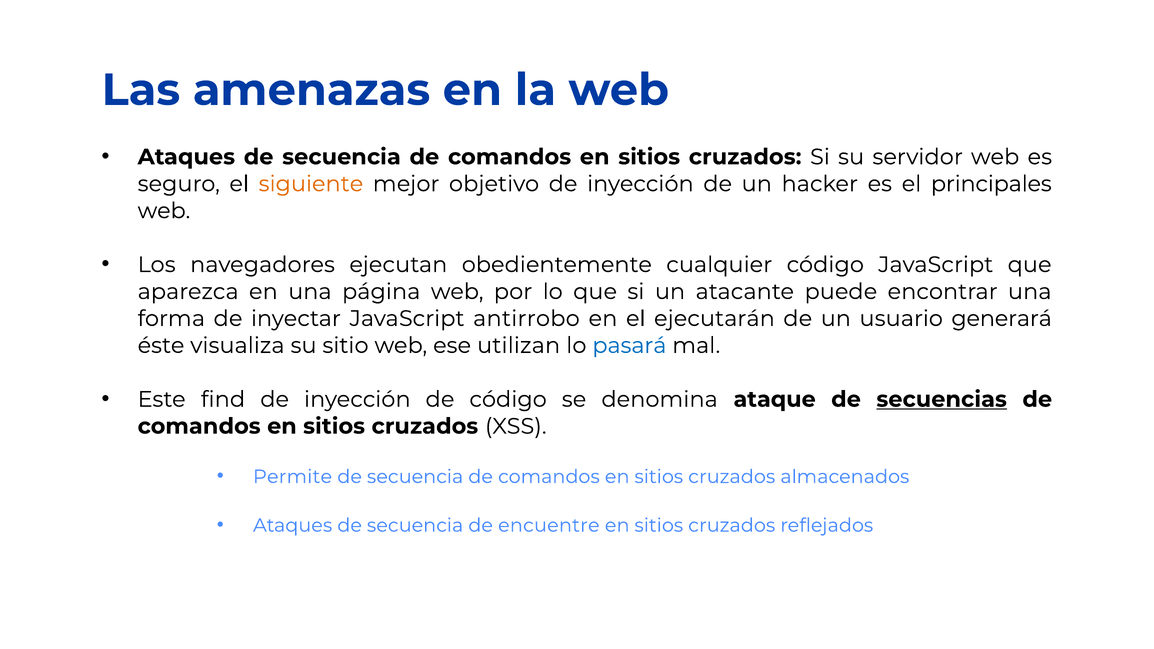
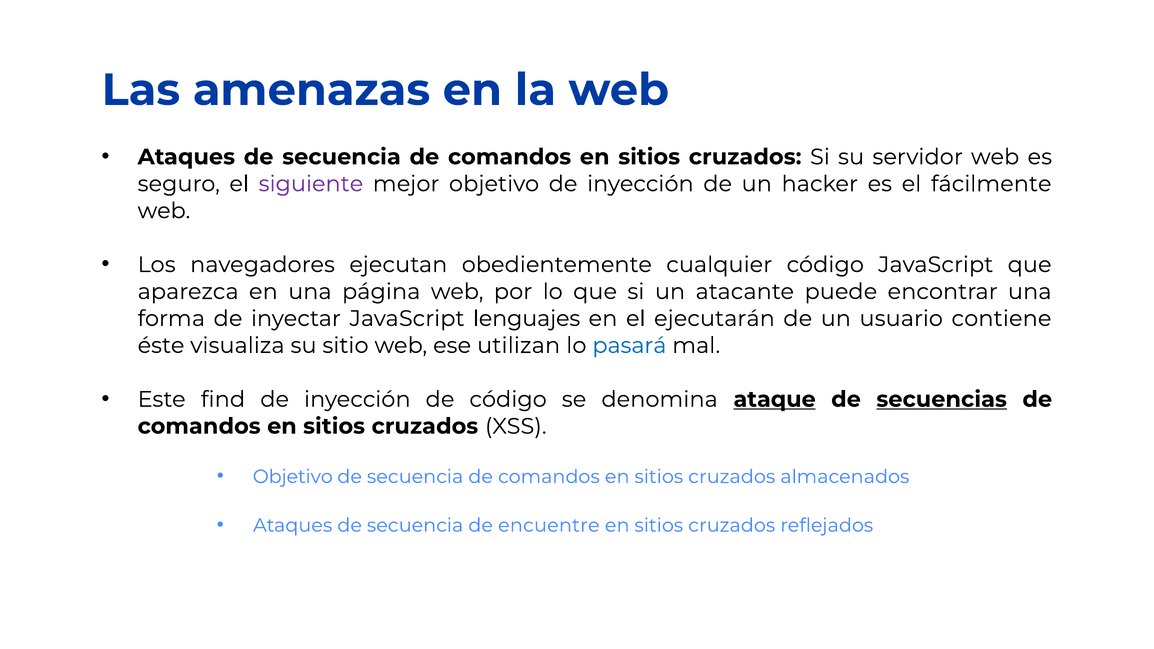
siguiente colour: orange -> purple (311, 184)
principales: principales -> fácilmente (991, 184)
antirrobo: antirrobo -> lenguajes (527, 319)
generará: generará -> contiene (1001, 319)
ataque underline: none -> present (775, 399)
Permite: Permite -> Objetivo (293, 477)
